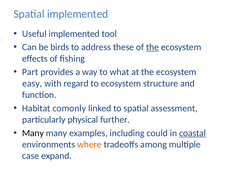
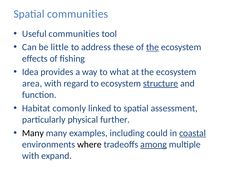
Spatial implemented: implemented -> communities (78, 14)
Useful implemented: implemented -> communities (74, 34)
birds: birds -> little (60, 47)
Part: Part -> Idea (30, 72)
easy: easy -> area (32, 83)
structure underline: none -> present (161, 83)
where colour: orange -> black (89, 144)
among underline: none -> present (154, 144)
case: case -> with (31, 155)
